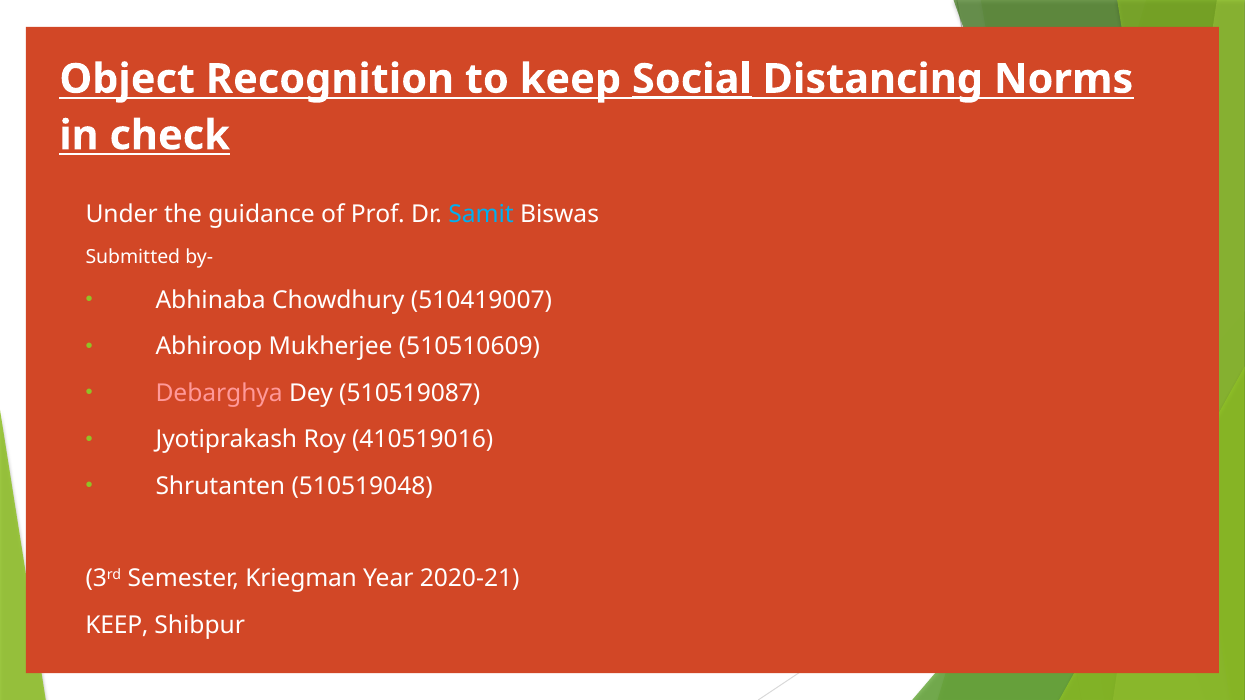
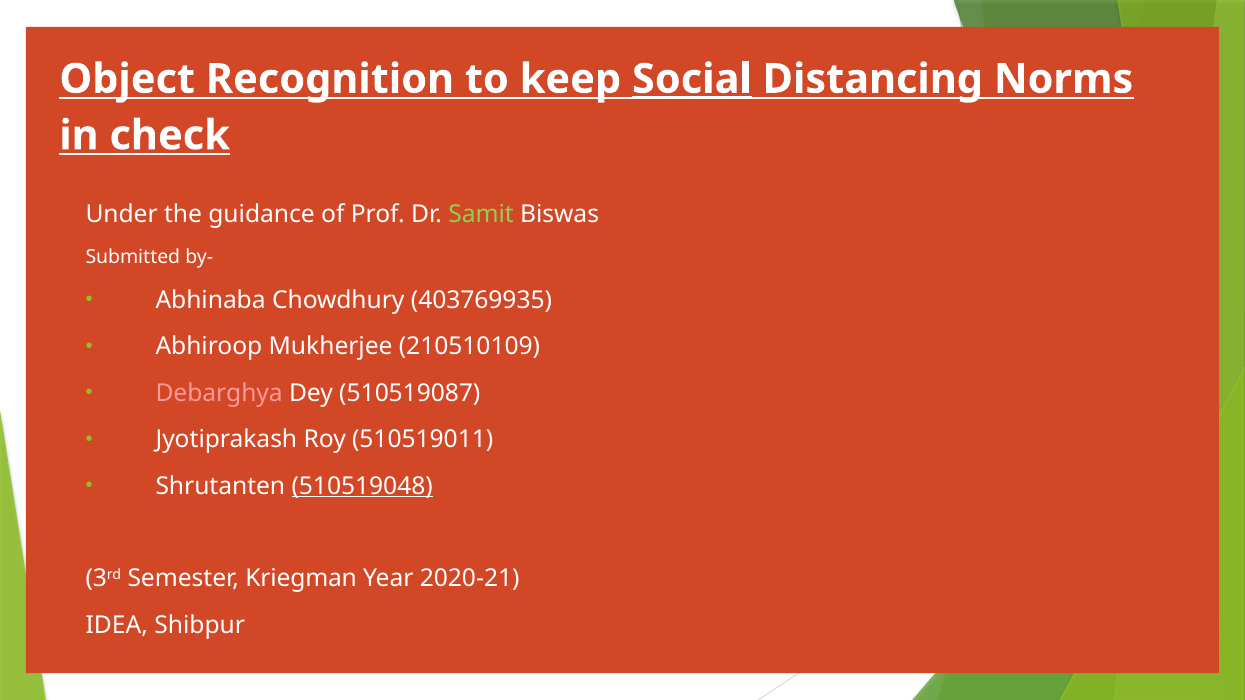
Samit colour: light blue -> light green (481, 214)
510419007: 510419007 -> 403769935 (481, 300)
510510609: 510510609 -> 210510109 (469, 347)
410519016: 410519016 -> 510519011 (423, 440)
510519048 underline: none -> present (362, 486)
KEEP: KEEP -> IDEA (117, 625)
